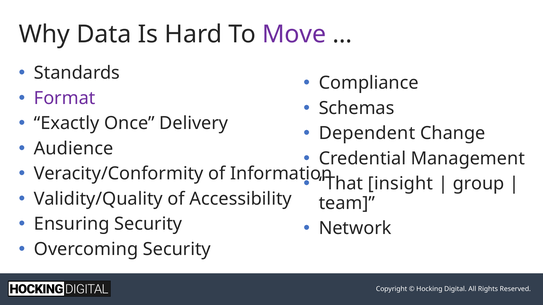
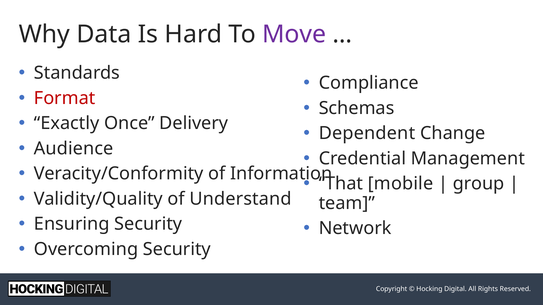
Format colour: purple -> red (65, 98)
insight: insight -> mobile (401, 184)
Accessibility: Accessibility -> Understand (241, 199)
